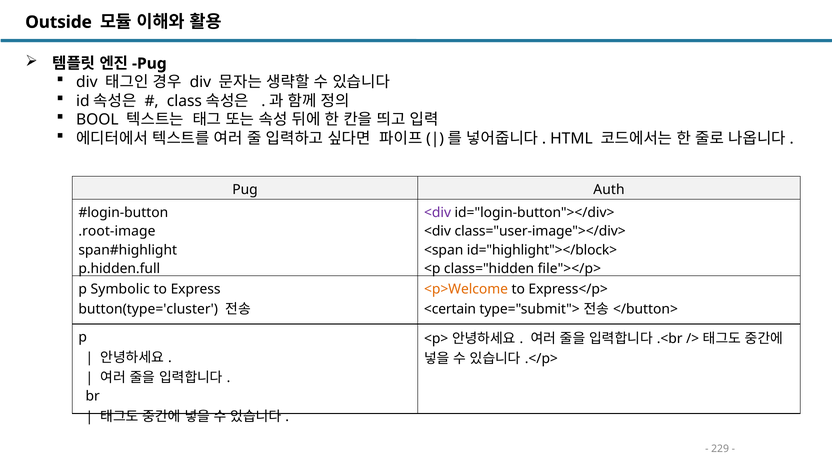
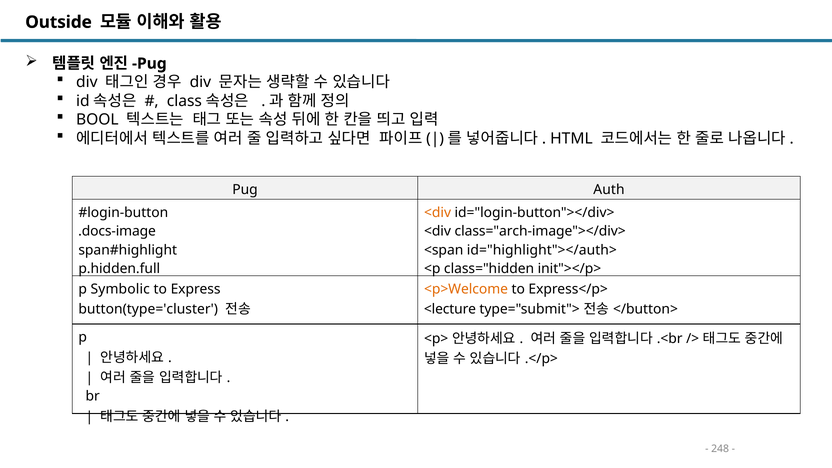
<div colour: purple -> orange (438, 212)
.root-image: .root-image -> .docs-image (117, 231)
class="user-image"></div>: class="user-image"></div> -> class="arch-image"></div> (540, 231)
id="highlight"></block>: id="highlight"></block> -> id="highlight"></auth> (542, 250)
file"></p>: file"></p> -> init"></p> (569, 269)
<certain: <certain -> <lecture (450, 309)
229: 229 -> 248 (720, 449)
